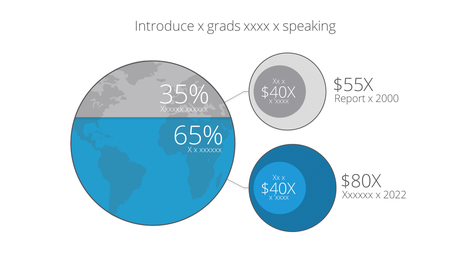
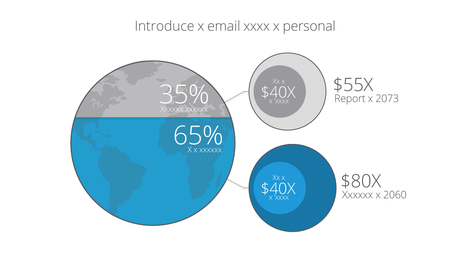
grads: grads -> email (224, 26)
speaking: speaking -> personal (309, 26)
2000: 2000 -> 2073 (387, 98)
2022: 2022 -> 2060 (395, 195)
